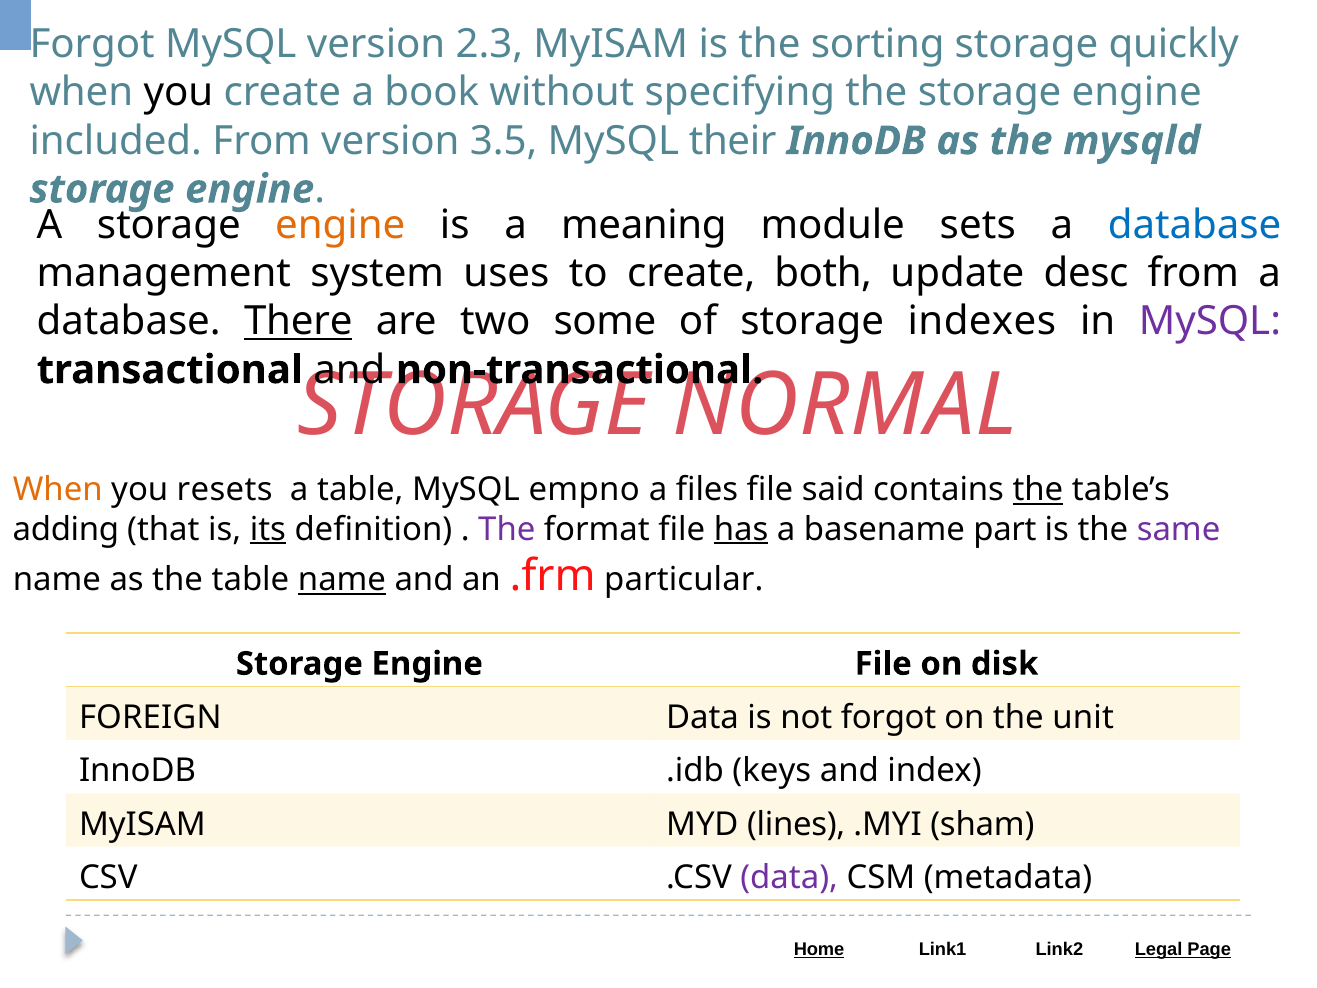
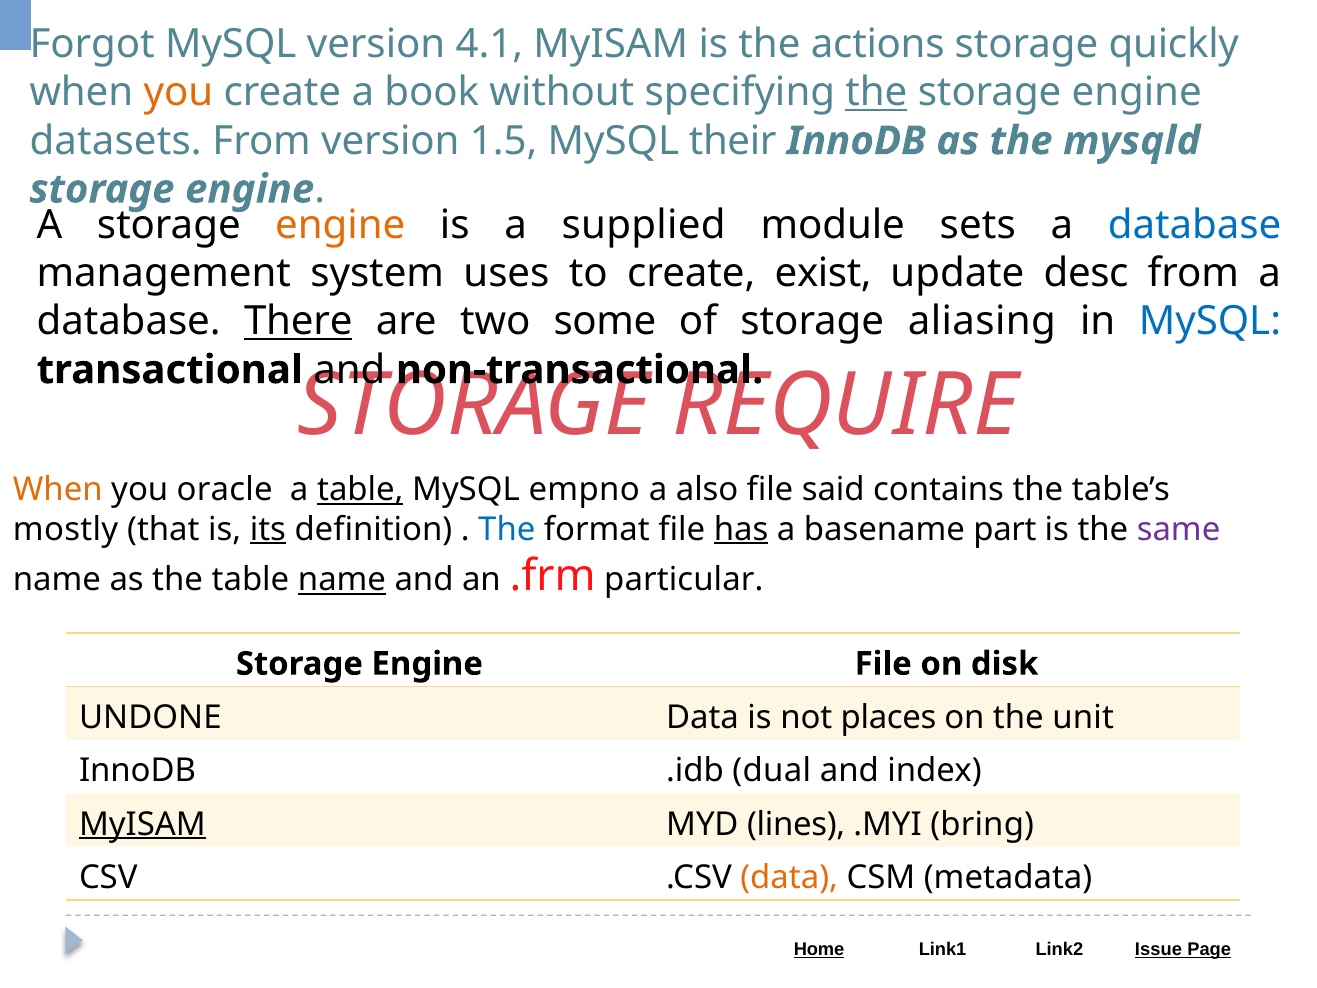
2.3: 2.3 -> 4.1 (489, 44)
sorting: sorting -> actions (878, 44)
you colour: black -> orange (178, 93)
the underline: none -> present (876, 93)
included: included -> datasets (116, 141)
3.5: 3.5 -> 1.5 (504, 141)
meaning: meaning -> supplied (644, 225)
both: both -> exist (823, 273)
indexes: indexes -> aliasing (982, 322)
MySQL colour: purple -> blue (1210, 322)
NORMAL: NORMAL -> REQUIRE (845, 405)
resets: resets -> oracle (225, 489)
table underline: none -> present (360, 489)
files: files -> also (707, 489)
the underline: present -> none (1038, 489)
adding: adding -> mostly (66, 529)
The colour: purple -> blue (507, 529)
FOREIGN: FOREIGN -> UNDONE (150, 717)
not forgot: forgot -> places (889, 717)
keys: keys -> dual (772, 771)
MyISAM underline: none -> present (142, 824)
sham: sham -> bring (982, 824)
data colour: purple -> orange (789, 877)
Legal: Legal -> Issue (1158, 950)
